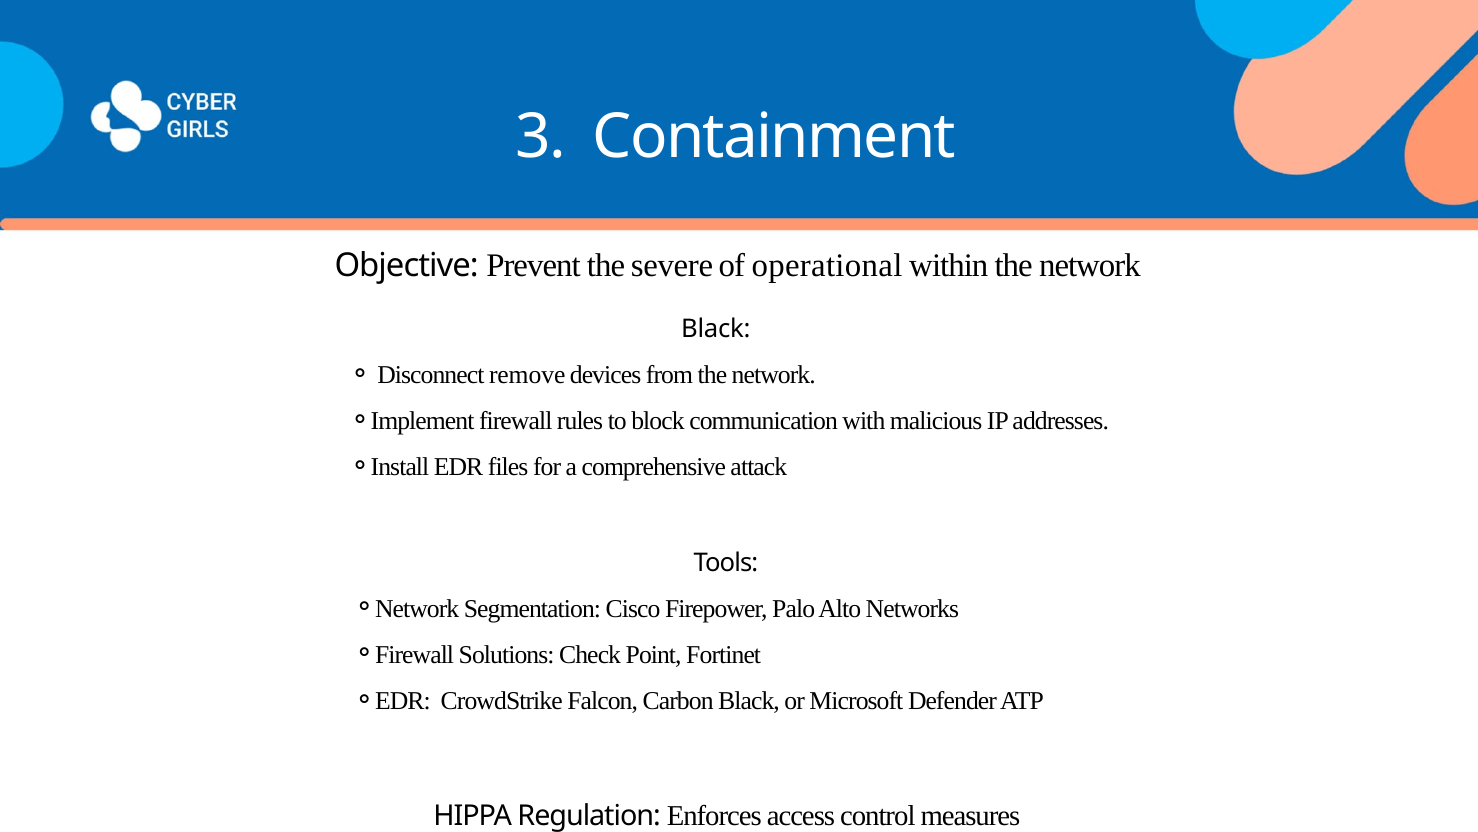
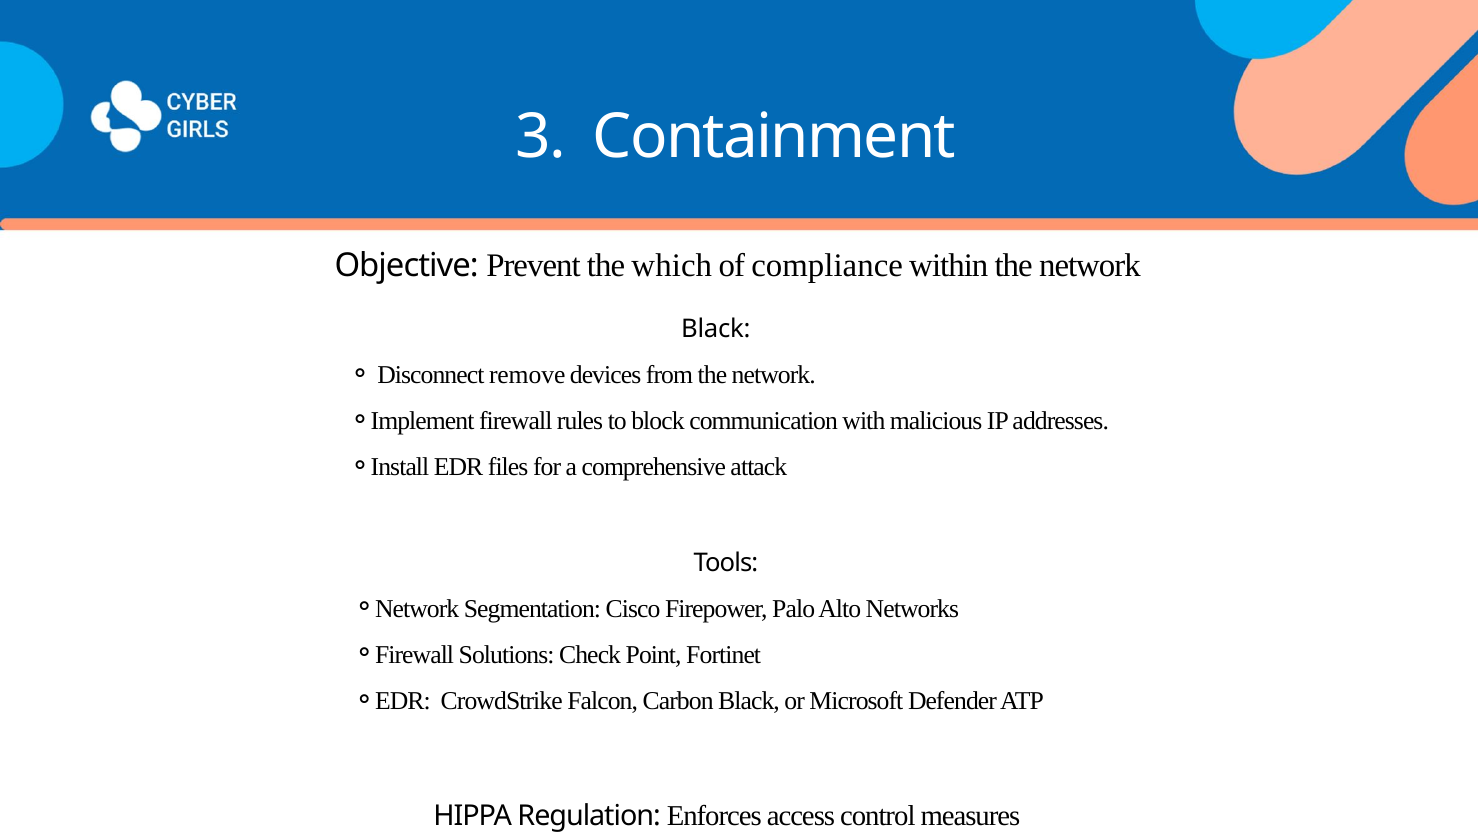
severe: severe -> which (672, 266)
operational: operational -> compliance (827, 266)
